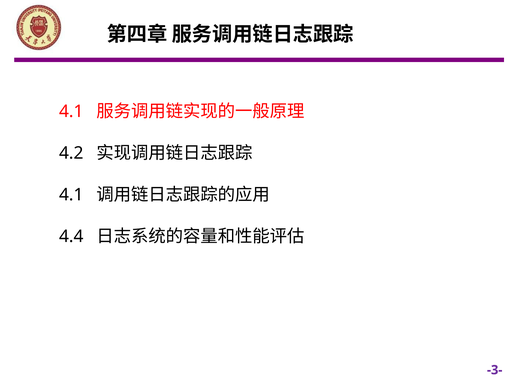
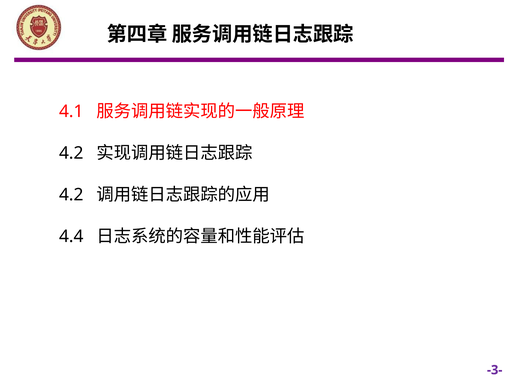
4.1: 4.1 -> 4.2 (71, 195)
